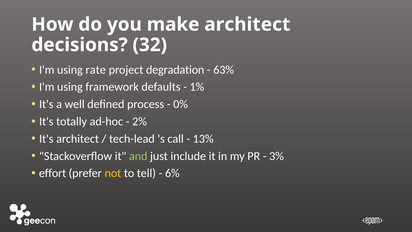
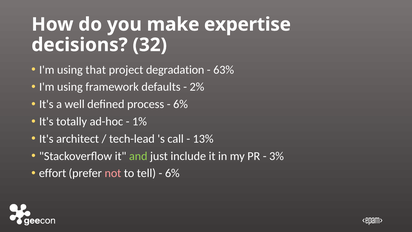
make architect: architect -> expertise (247, 24)
rate: rate -> that (96, 70)
1%: 1% -> 2% (197, 87)
0%: 0% -> 6% (181, 104)
2%: 2% -> 1% (140, 121)
not colour: yellow -> pink (113, 173)
